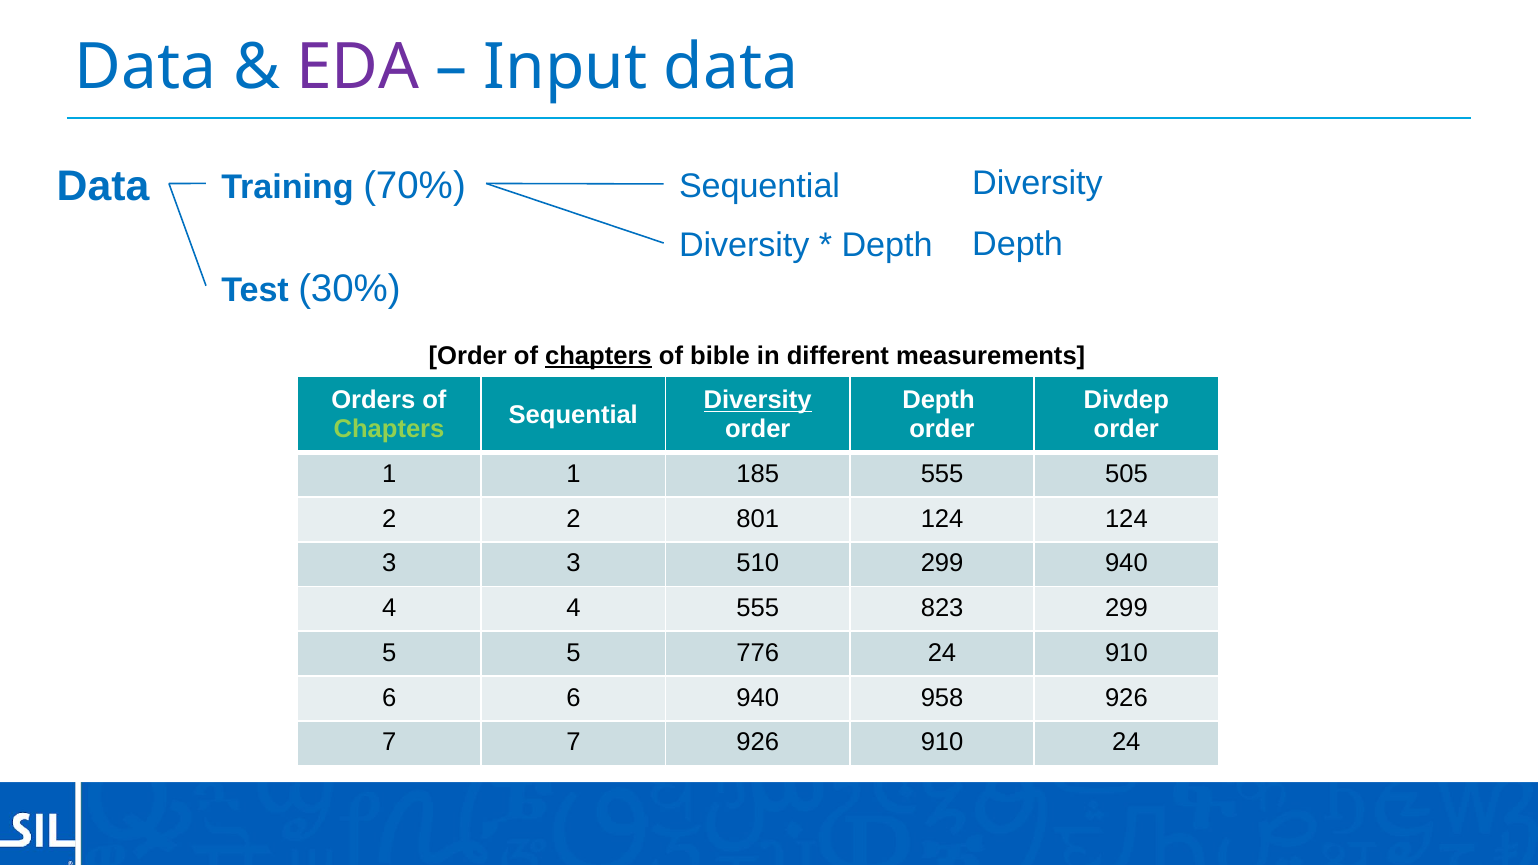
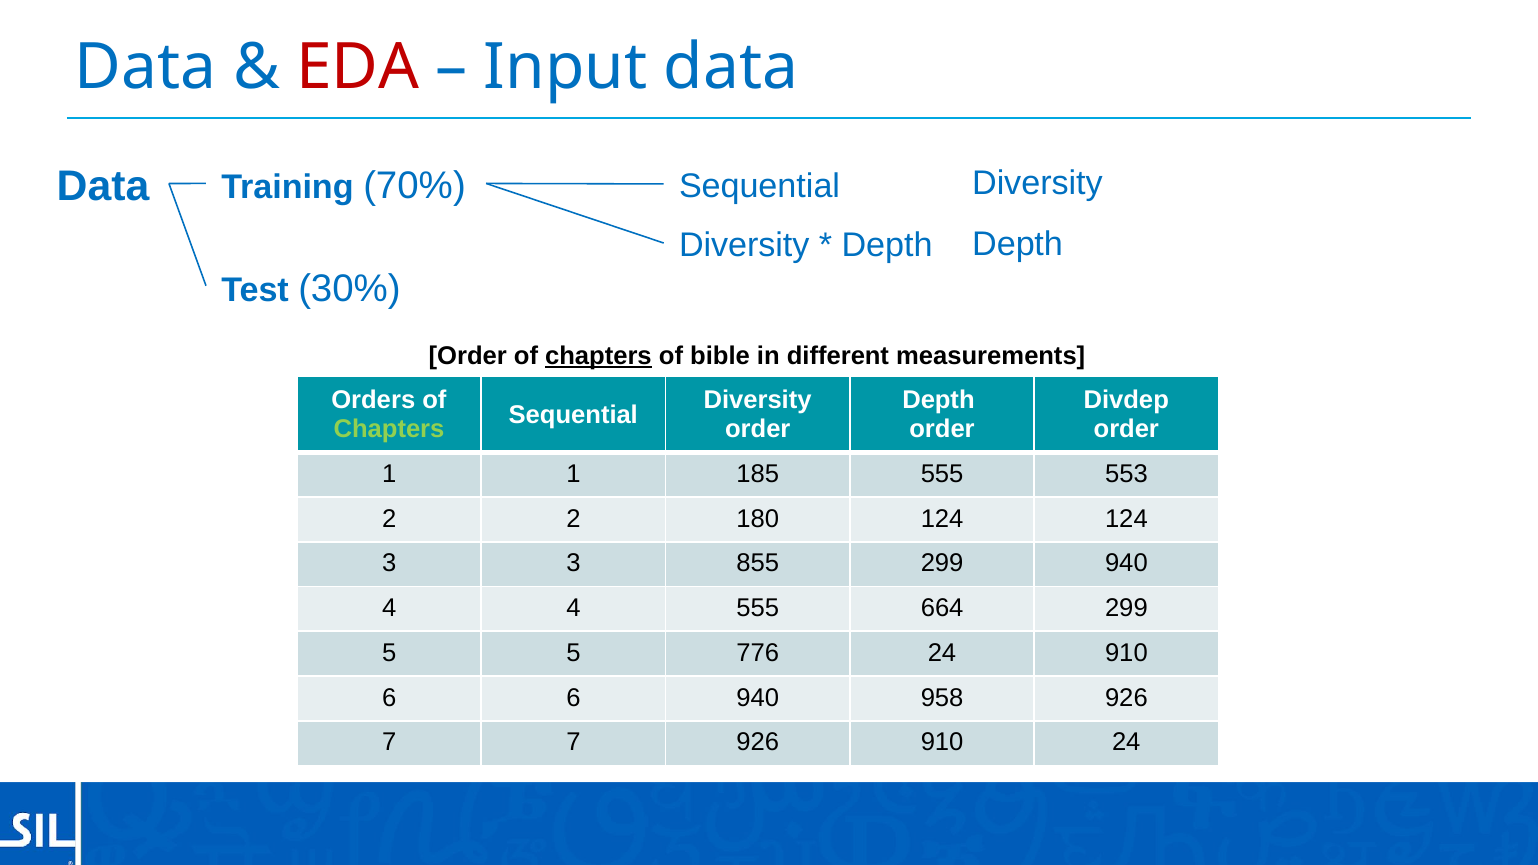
EDA colour: purple -> red (358, 67)
Diversity underline: present -> none (758, 401)
505: 505 -> 553 (1126, 474)
801: 801 -> 180 (758, 519)
510: 510 -> 855 (758, 563)
823: 823 -> 664 (942, 608)
